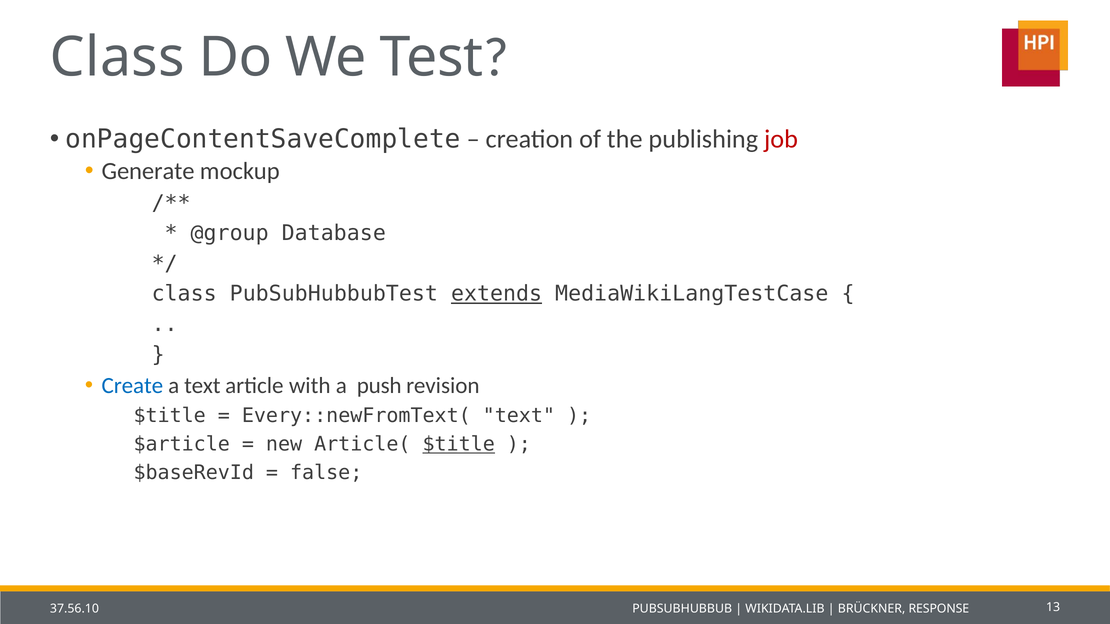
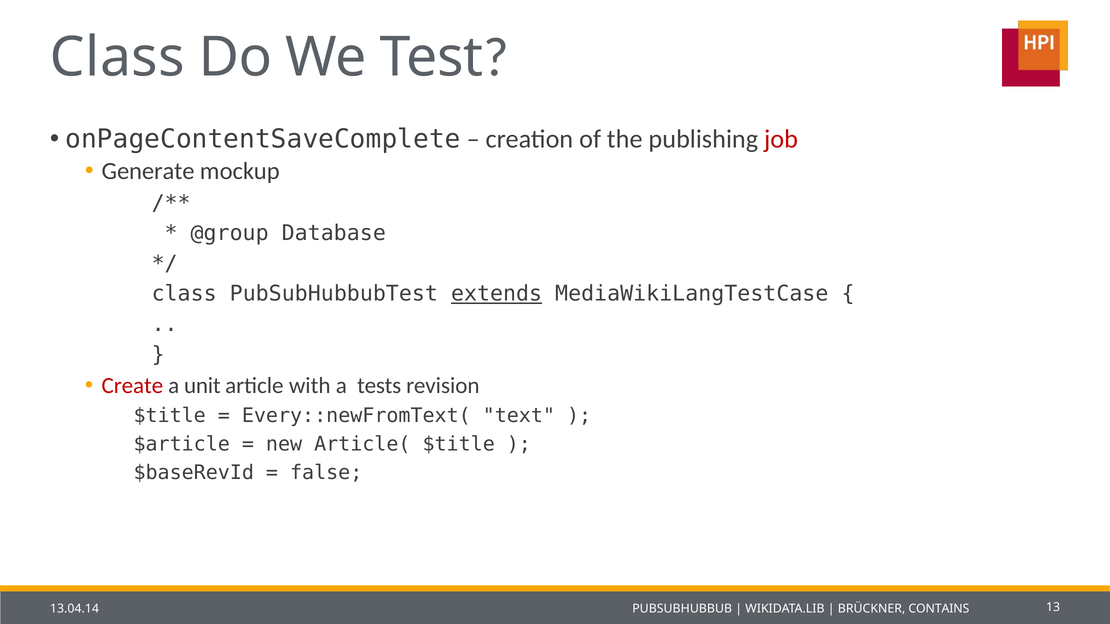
Create colour: blue -> red (132, 386)
a text: text -> unit (202, 386)
push: push -> tests (379, 386)
$title underline: present -> none (459, 445)
37.56.10: 37.56.10 -> 13.04.14 (74, 609)
RESPONSE: RESPONSE -> CONTAINS (939, 609)
